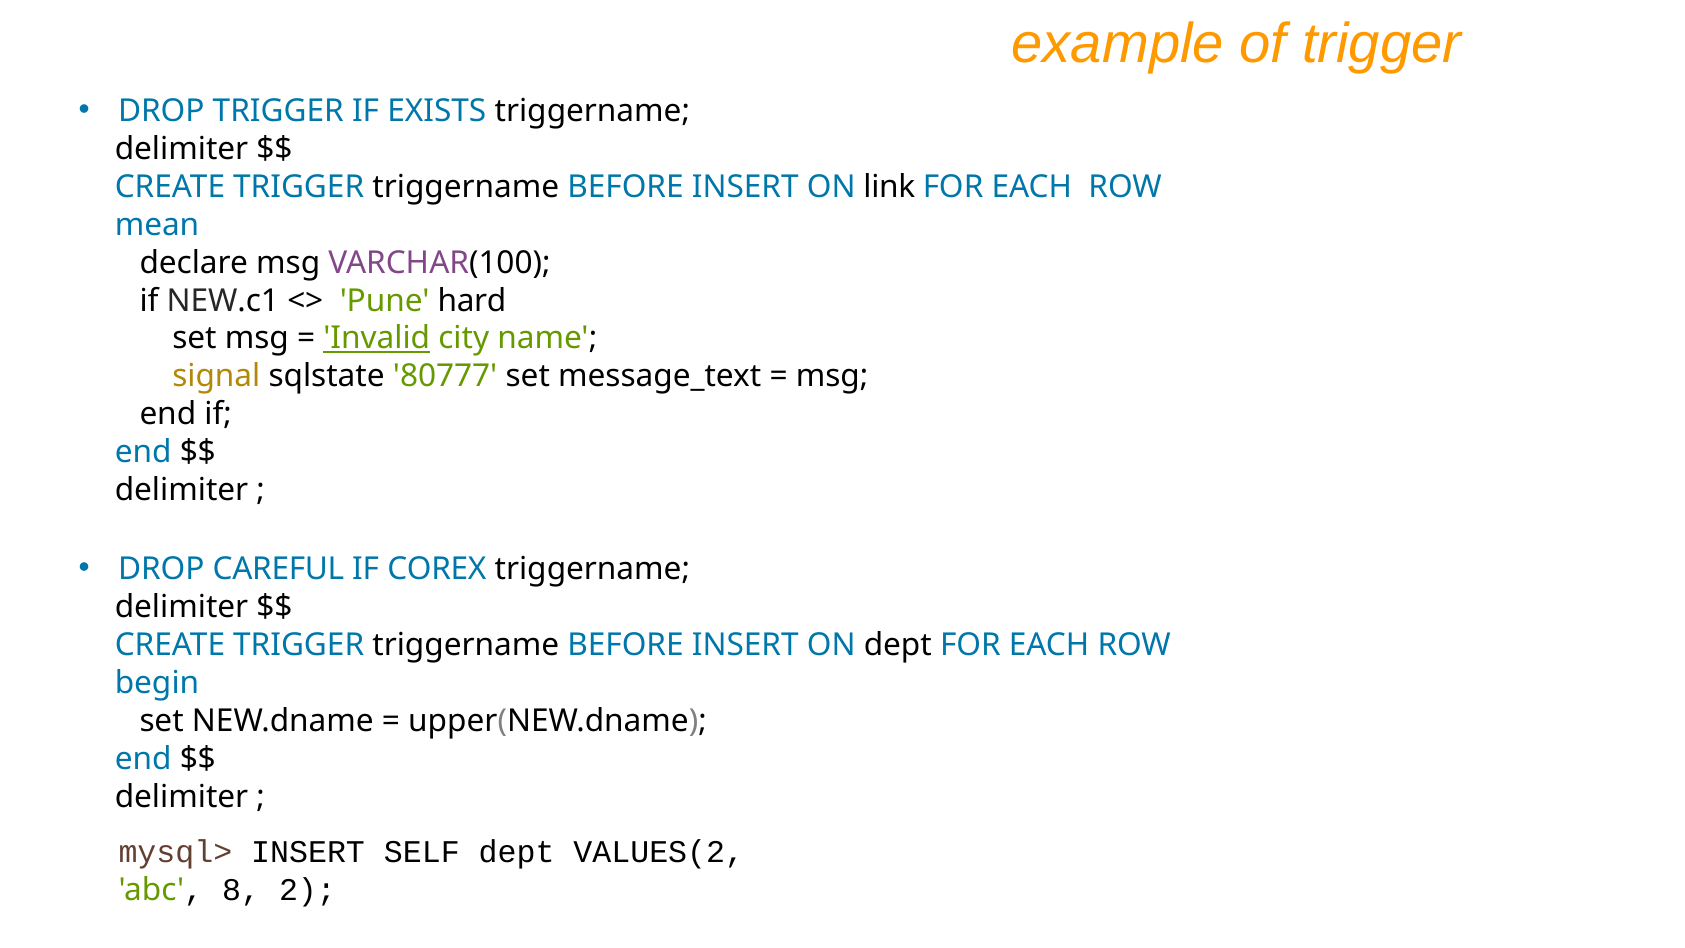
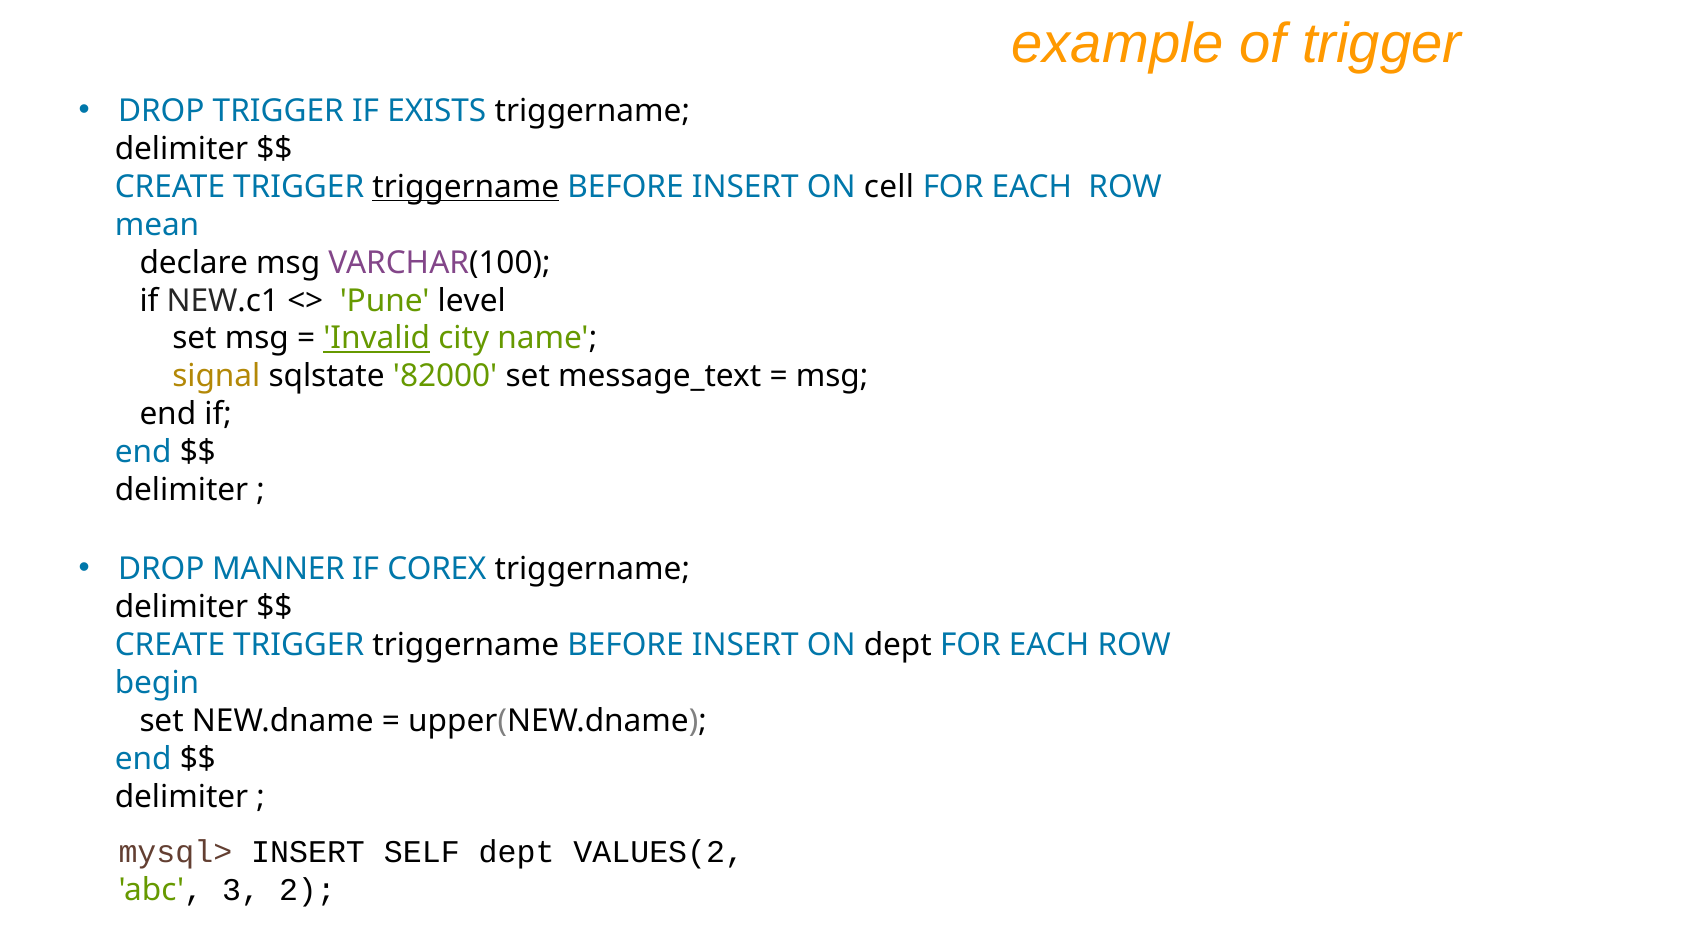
triggername underline: none -> present (466, 187)
link: link -> cell (889, 187)
hard: hard -> level (472, 301)
80777: 80777 -> 82000 (445, 376)
CAREFUL: CAREFUL -> MANNER (278, 569)
8: 8 -> 3 (241, 890)
